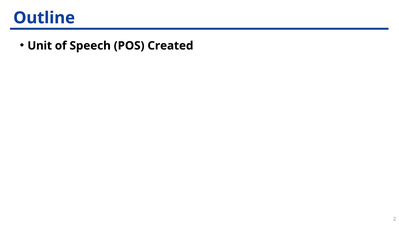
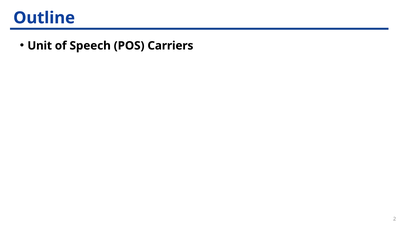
Created: Created -> Carriers (170, 46)
